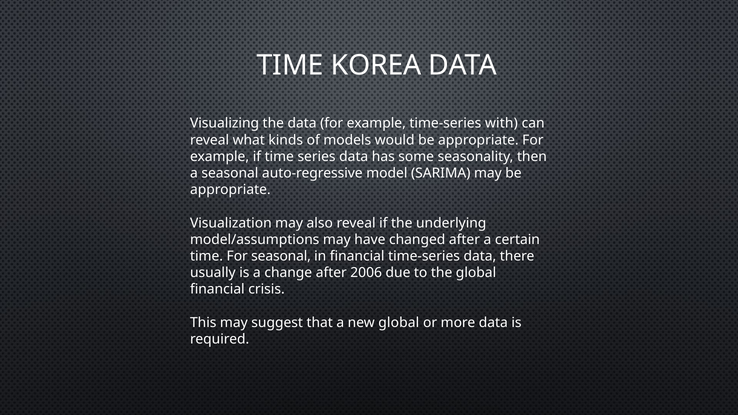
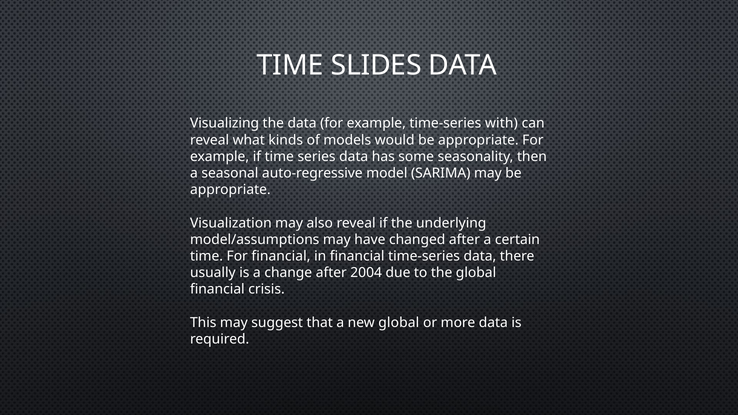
KOREA: KOREA -> SLIDES (376, 65)
For seasonal: seasonal -> financial (281, 256)
2006: 2006 -> 2004 (366, 273)
